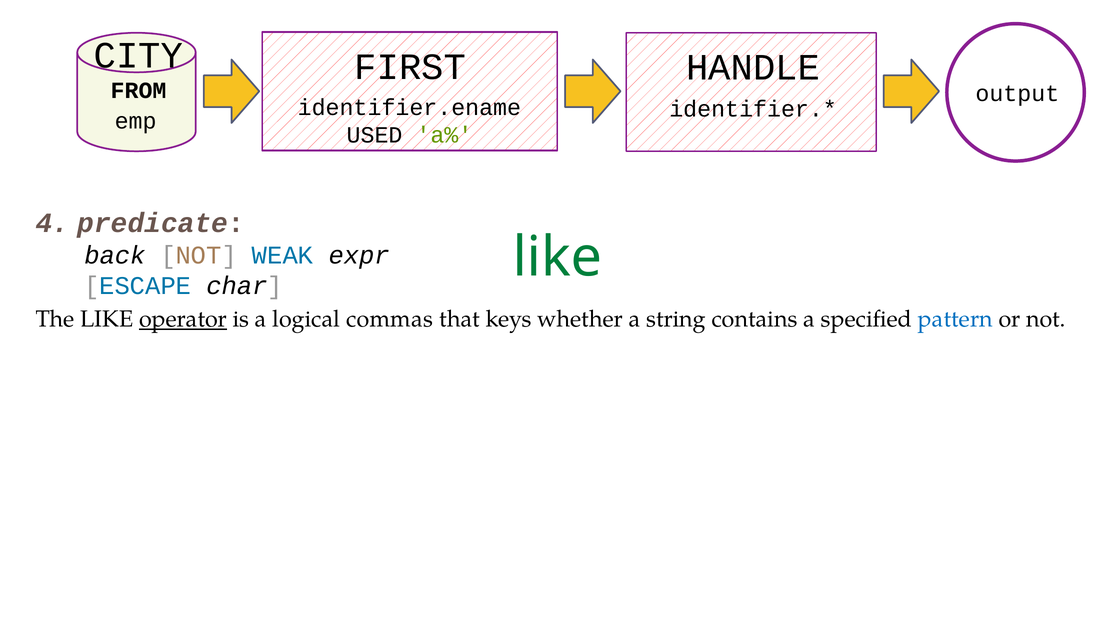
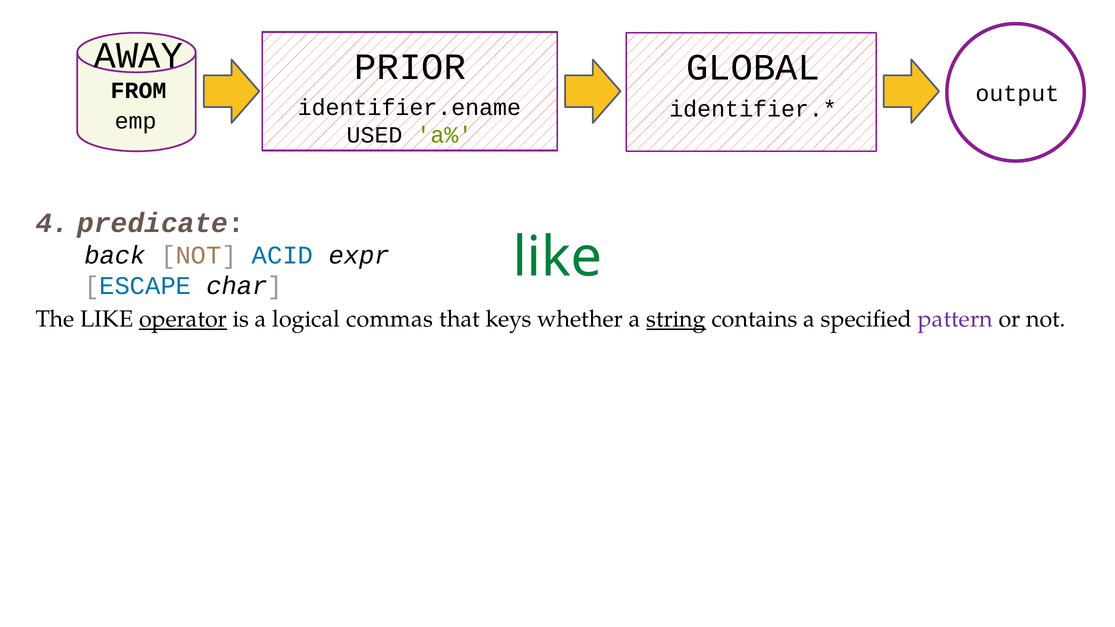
CITY: CITY -> AWAY (138, 55)
FIRST: FIRST -> PRIOR (410, 67)
HANDLE: HANDLE -> GLOBAL (753, 68)
WEAK: WEAK -> ACID (283, 255)
string underline: none -> present (676, 319)
pattern colour: blue -> purple (955, 319)
